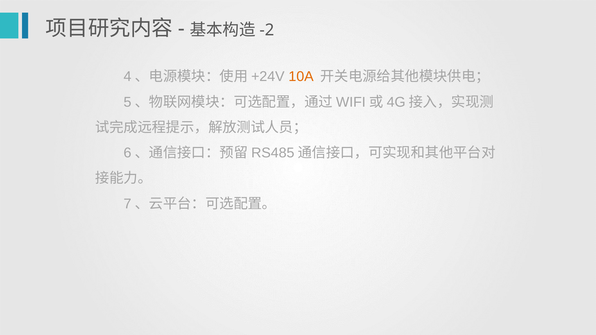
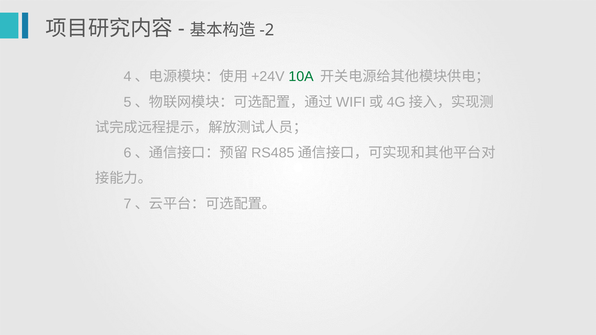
10A colour: orange -> green (301, 77)
